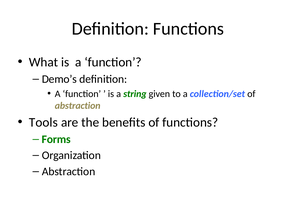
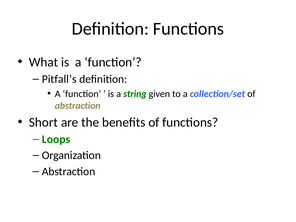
Demo’s: Demo’s -> Pitfall’s (59, 79)
Tools: Tools -> Short (43, 122)
Forms: Forms -> Loops (56, 139)
